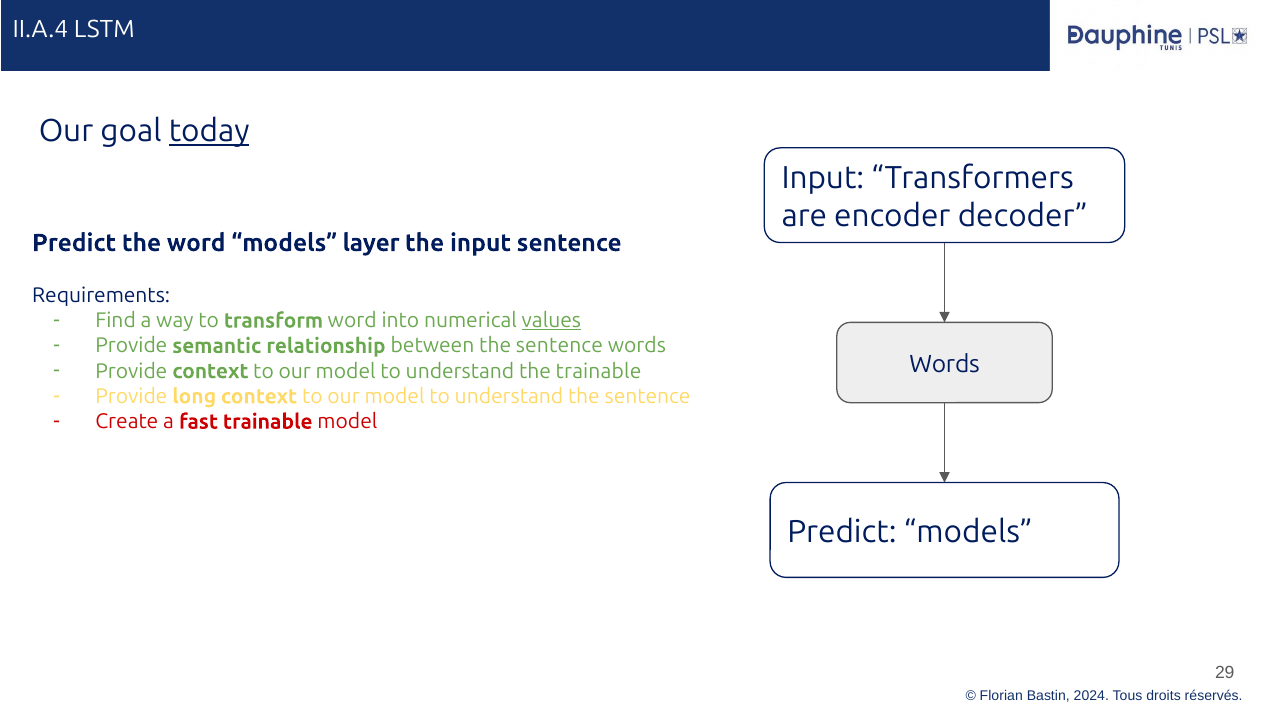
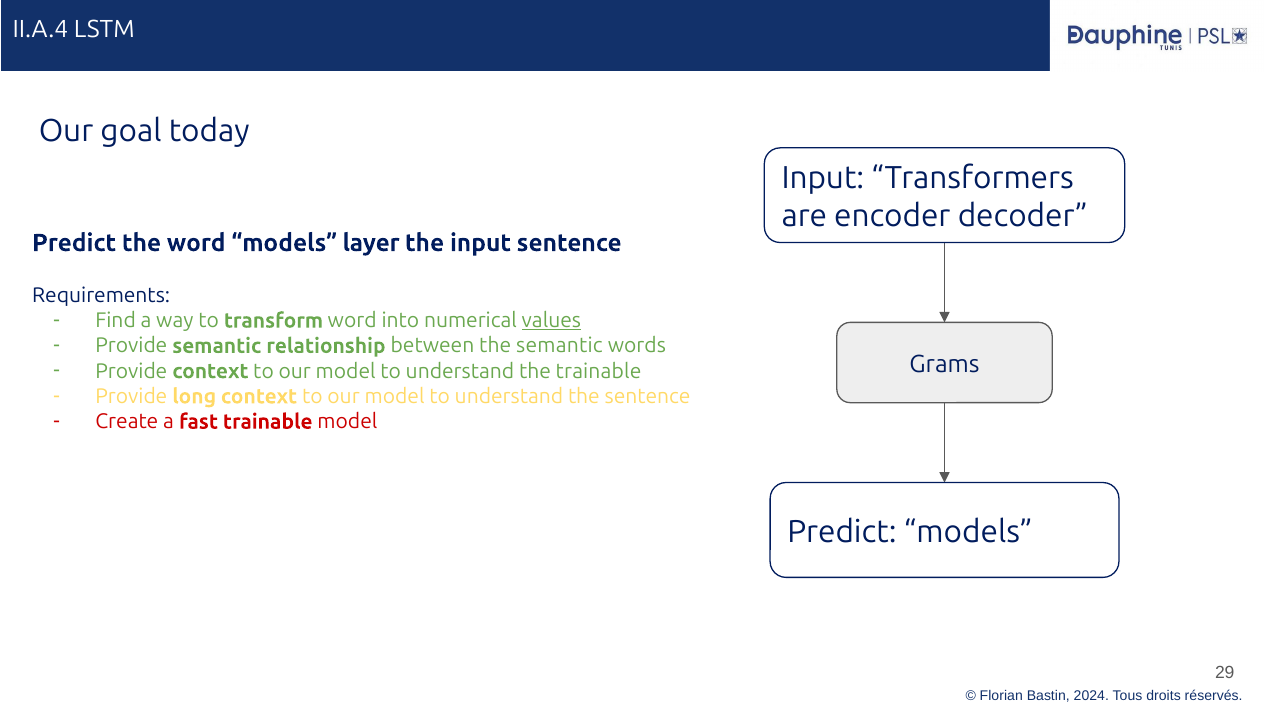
today underline: present -> none (209, 131)
between the sentence: sentence -> semantic (559, 346)
Words: Words -> Grams (944, 364)
